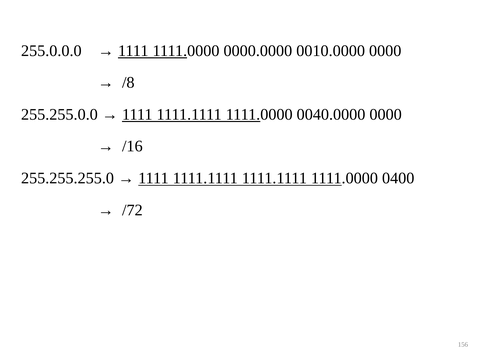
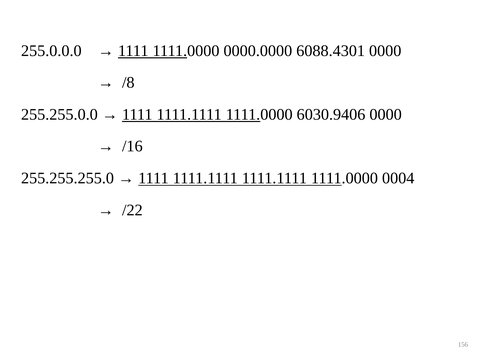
0010.0000: 0010.0000 -> 6088.4301 (331, 51)
0040.0000: 0040.0000 -> 6030.9406 (331, 115)
0400: 0400 -> 0004 (398, 179)
/72: /72 -> /22 (132, 211)
